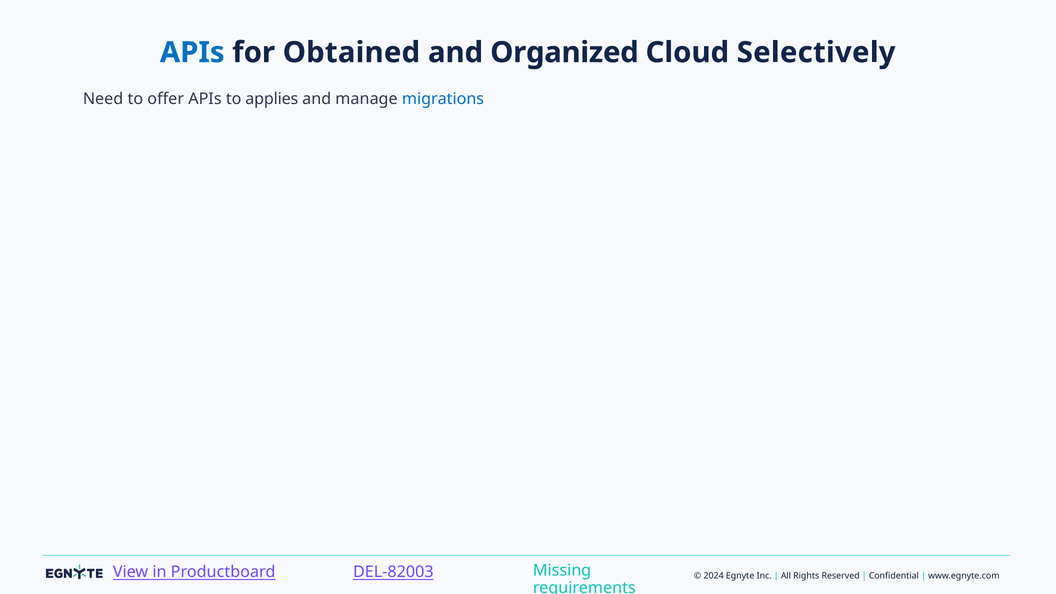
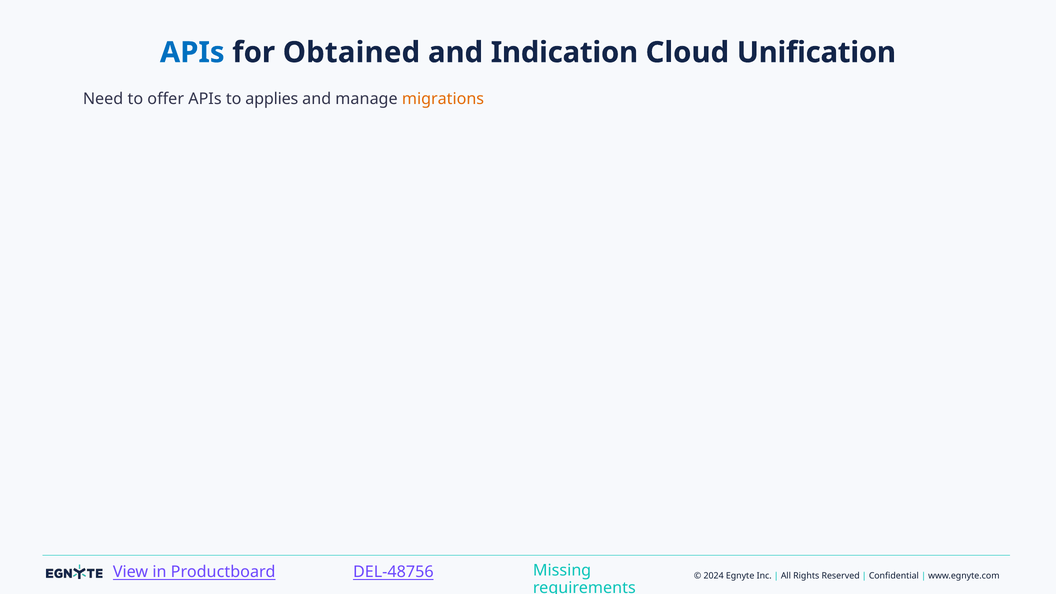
Organized: Organized -> Indication (564, 53)
Selectively: Selectively -> Unification (816, 53)
migrations colour: blue -> orange (443, 99)
DEL-82003: DEL-82003 -> DEL-48756 (393, 572)
